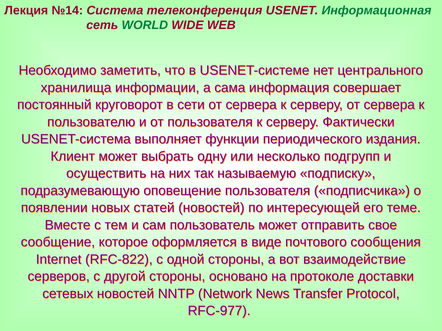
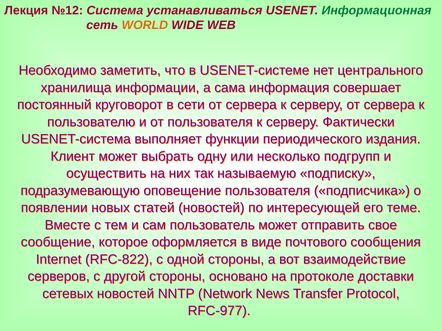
№14: №14 -> №12 (67, 10)
телеконференция: телеконференция -> устанавливаться (205, 10)
WORLD colour: green -> orange (145, 25)
